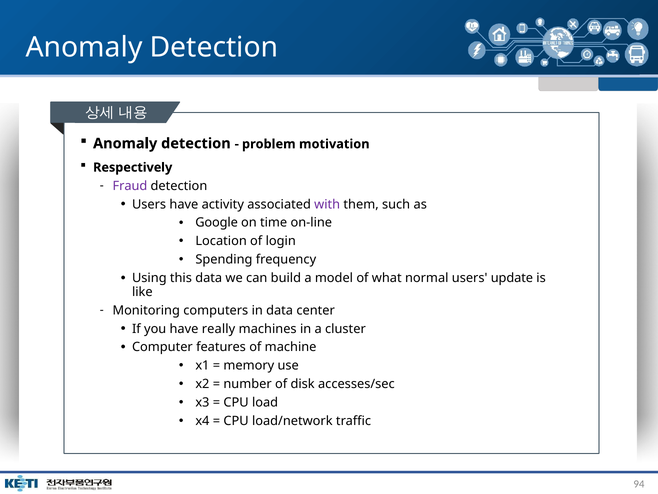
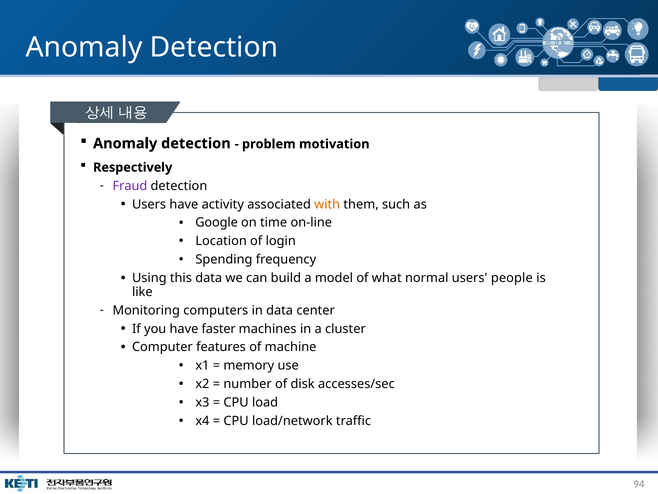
with colour: purple -> orange (327, 204)
update: update -> people (512, 278)
really: really -> faster (219, 328)
